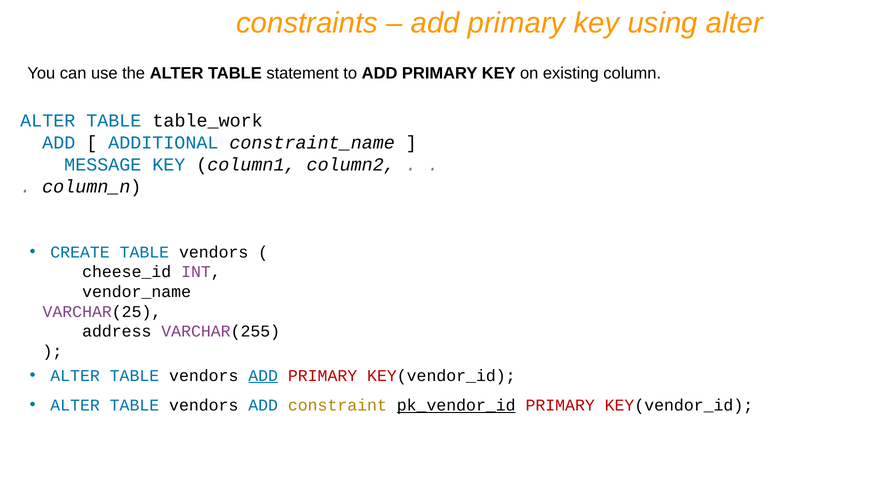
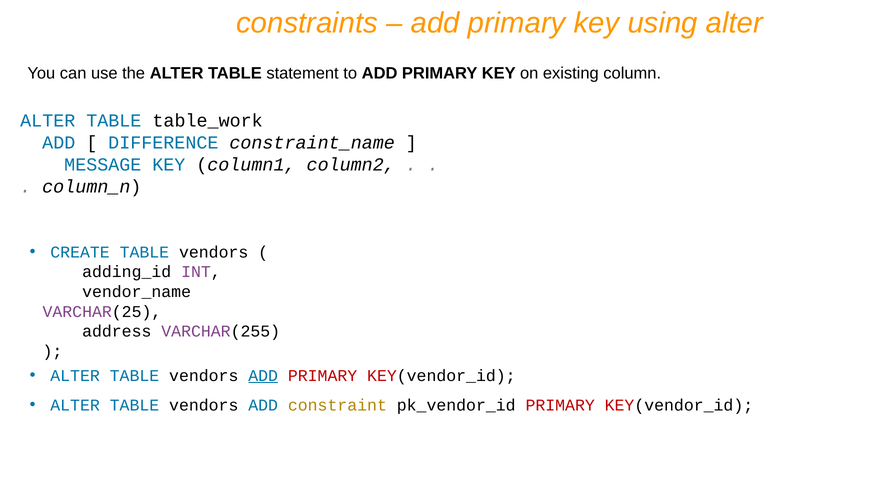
ADDITIONAL: ADDITIONAL -> DIFFERENCE (163, 143)
cheese_id: cheese_id -> adding_id (127, 272)
pk_vendor_id underline: present -> none (456, 405)
